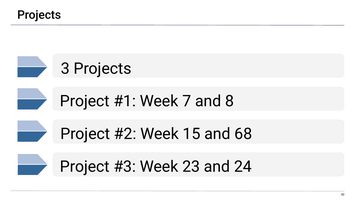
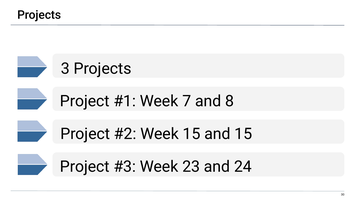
and 68: 68 -> 15 (243, 134)
